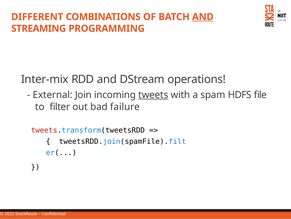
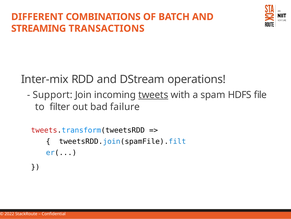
AND underline: present -> none (203, 17)
PROGRAMMING: PROGRAMMING -> TRANSACTIONS (107, 28)
External: External -> Support (53, 95)
